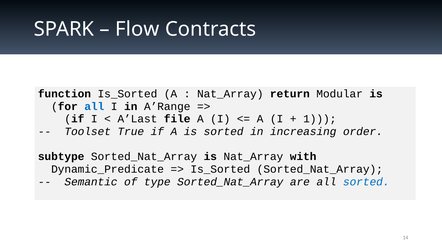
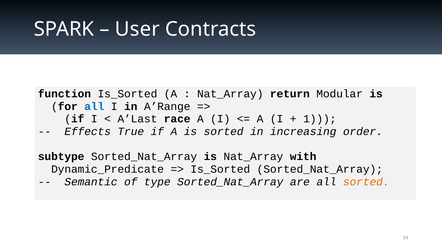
Flow: Flow -> User (137, 29)
file: file -> race (177, 119)
Toolset: Toolset -> Effects (88, 131)
sorted colour: blue -> orange (366, 181)
